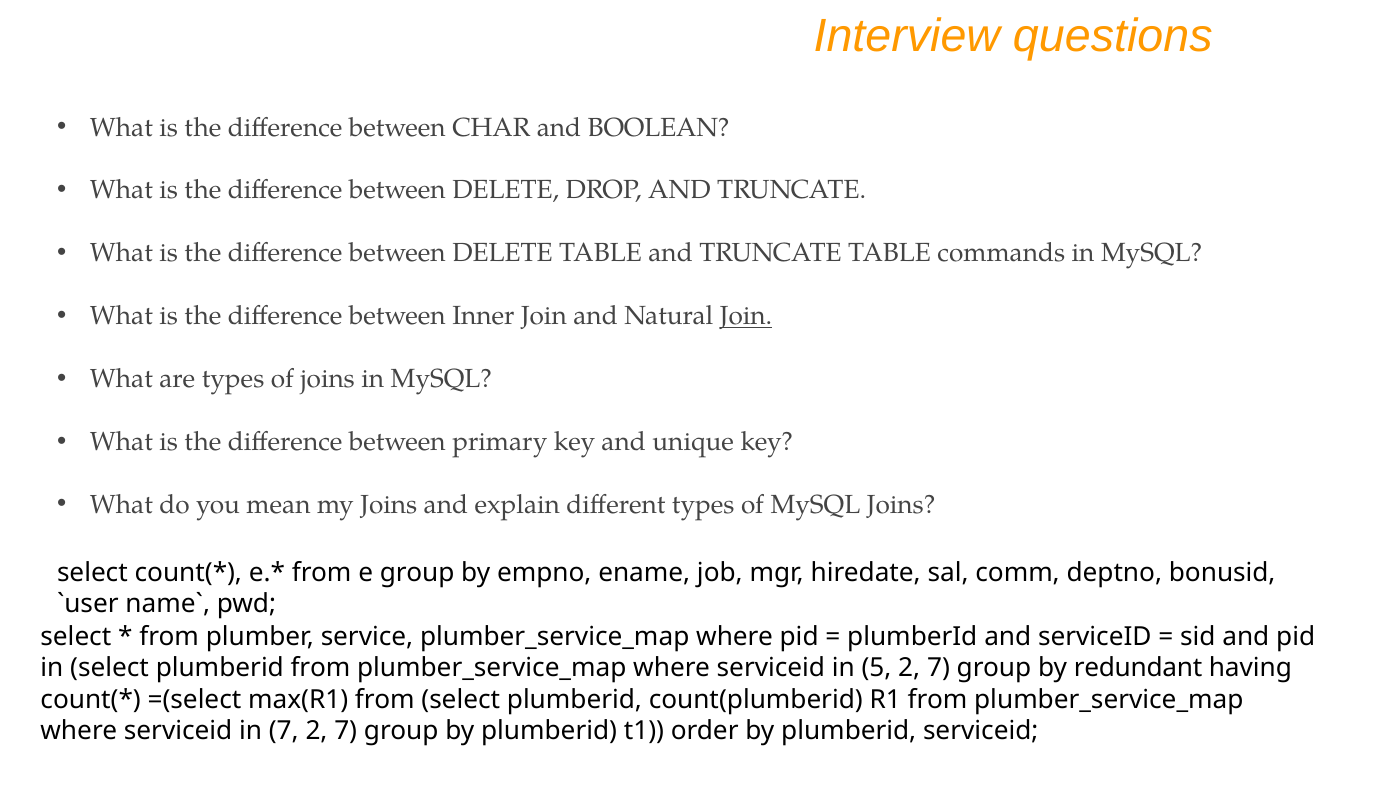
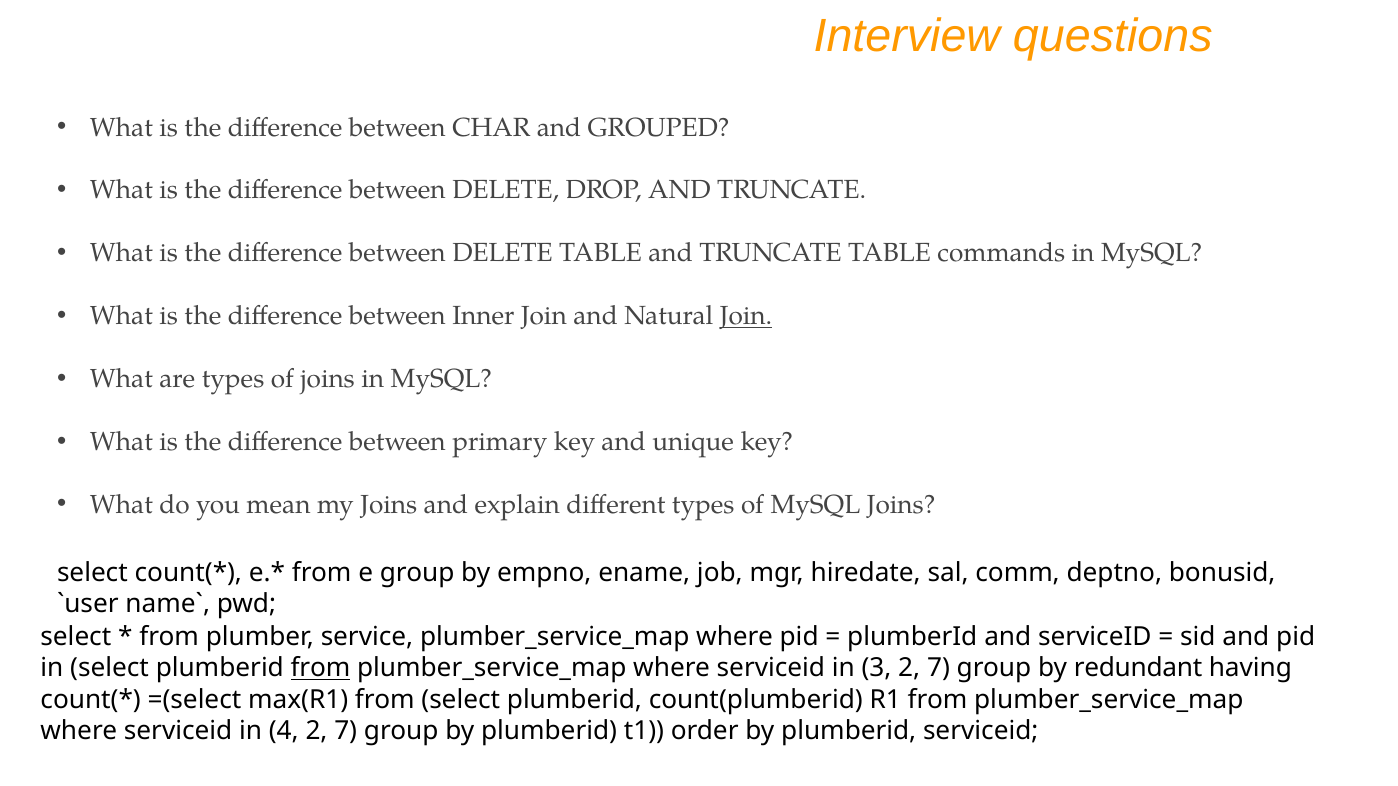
BOOLEAN: BOOLEAN -> GROUPED (659, 128)
from underline: none -> present (321, 668)
5: 5 -> 3 (877, 668)
in 7: 7 -> 4 (284, 731)
